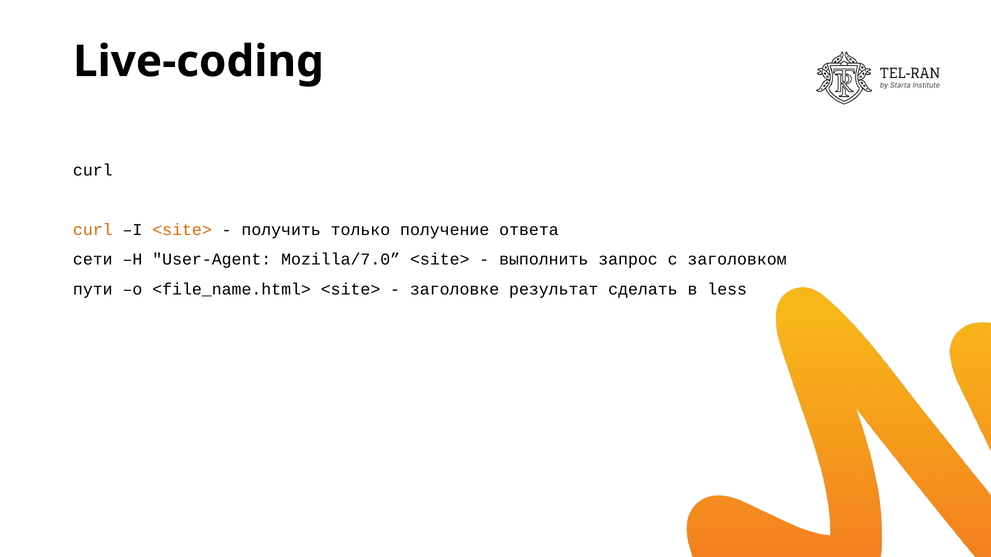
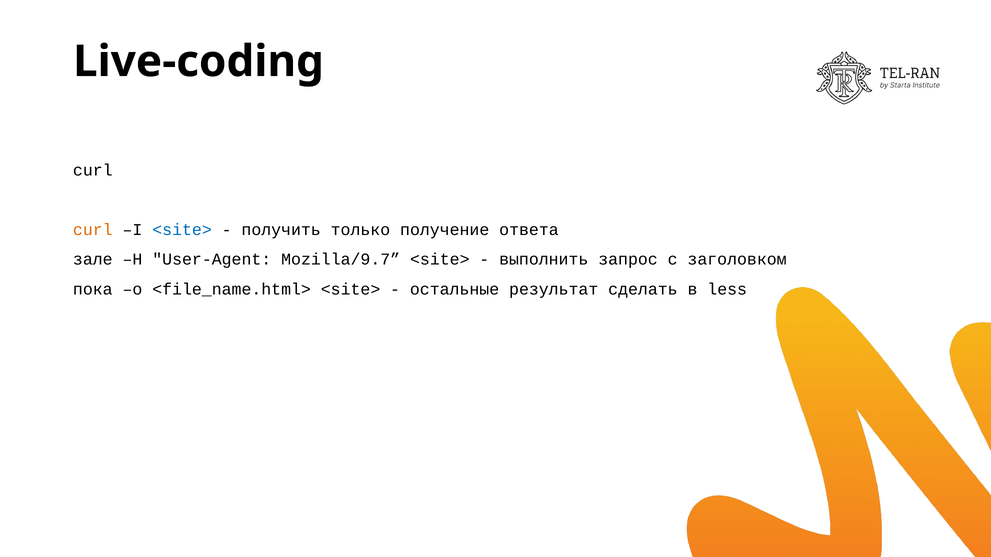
<site> colour: orange -> blue (182, 230)
сети: сети -> зале (93, 260)
Mozilla/7.0: Mozilla/7.0 -> Mozilla/9.7 (341, 260)
пути: пути -> пока (93, 289)
заголовке: заголовке -> остальные (455, 289)
